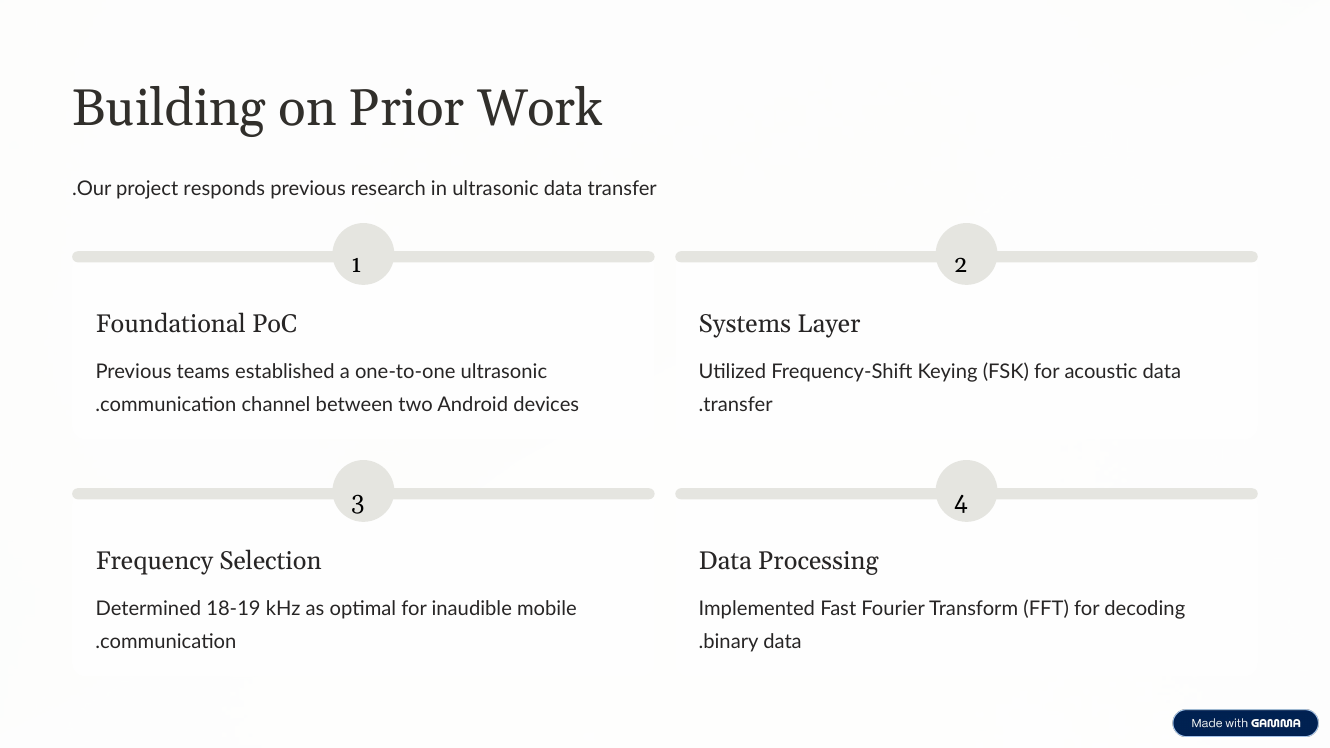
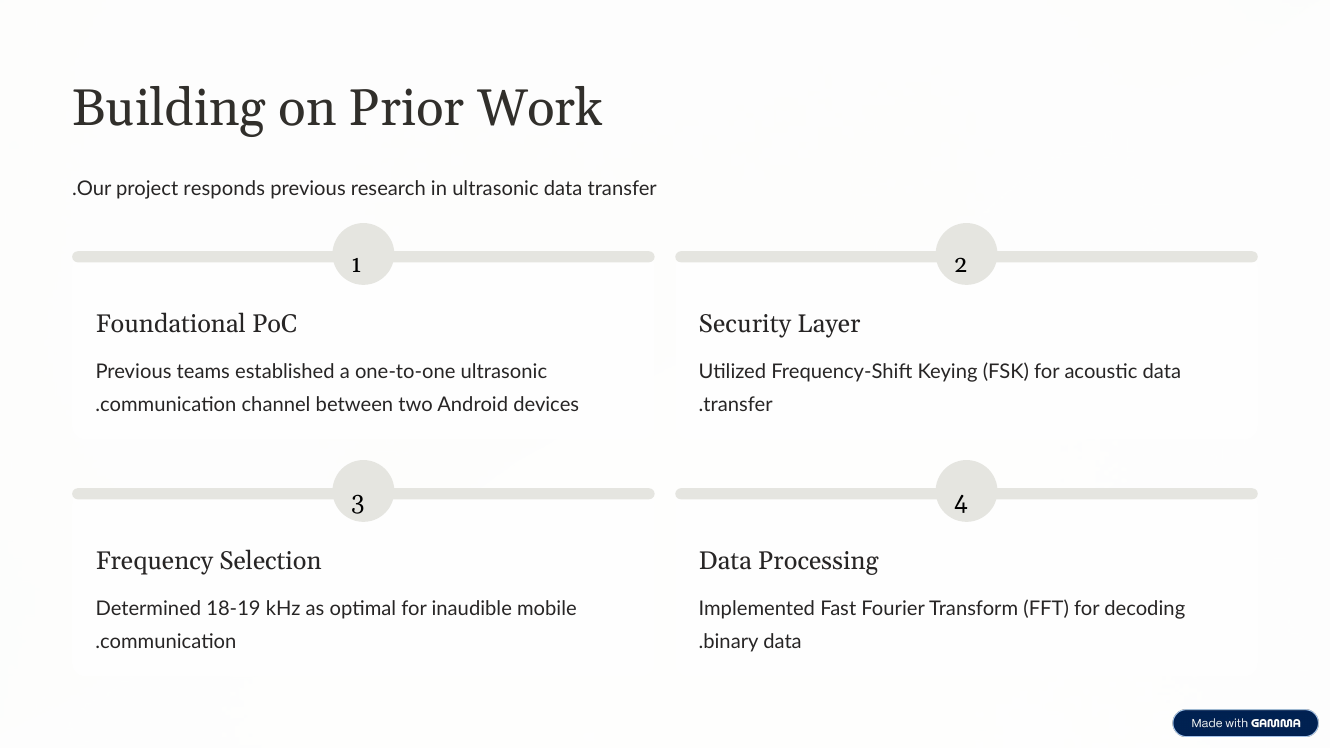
Systems: Systems -> Security (745, 324)
